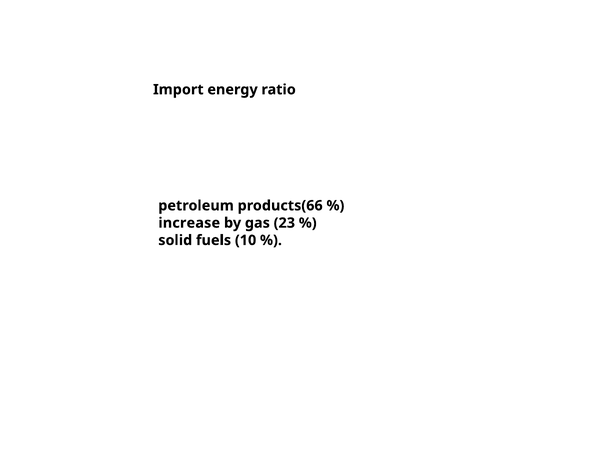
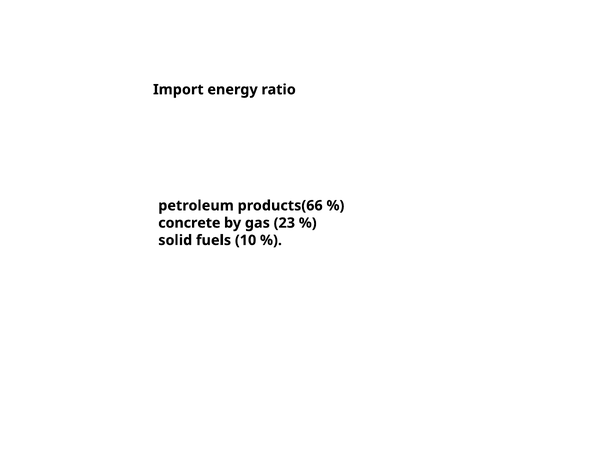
increase: increase -> concrete (189, 223)
